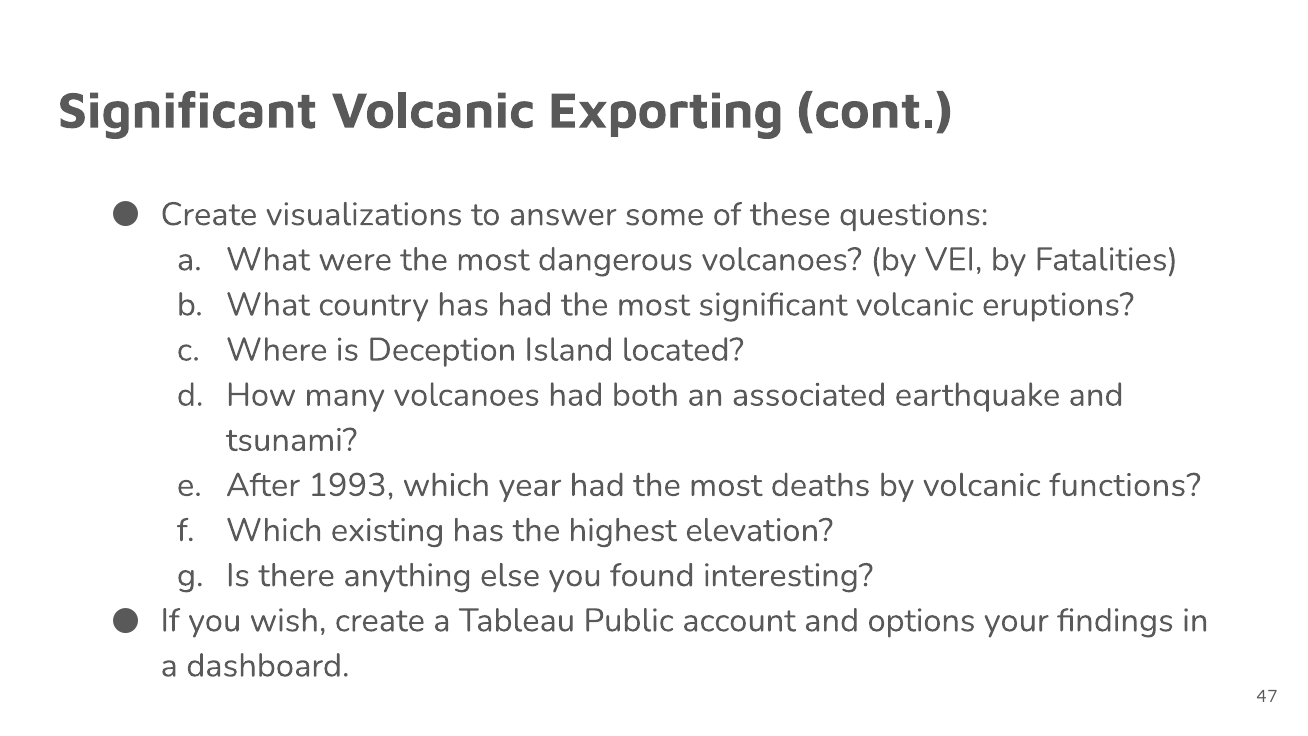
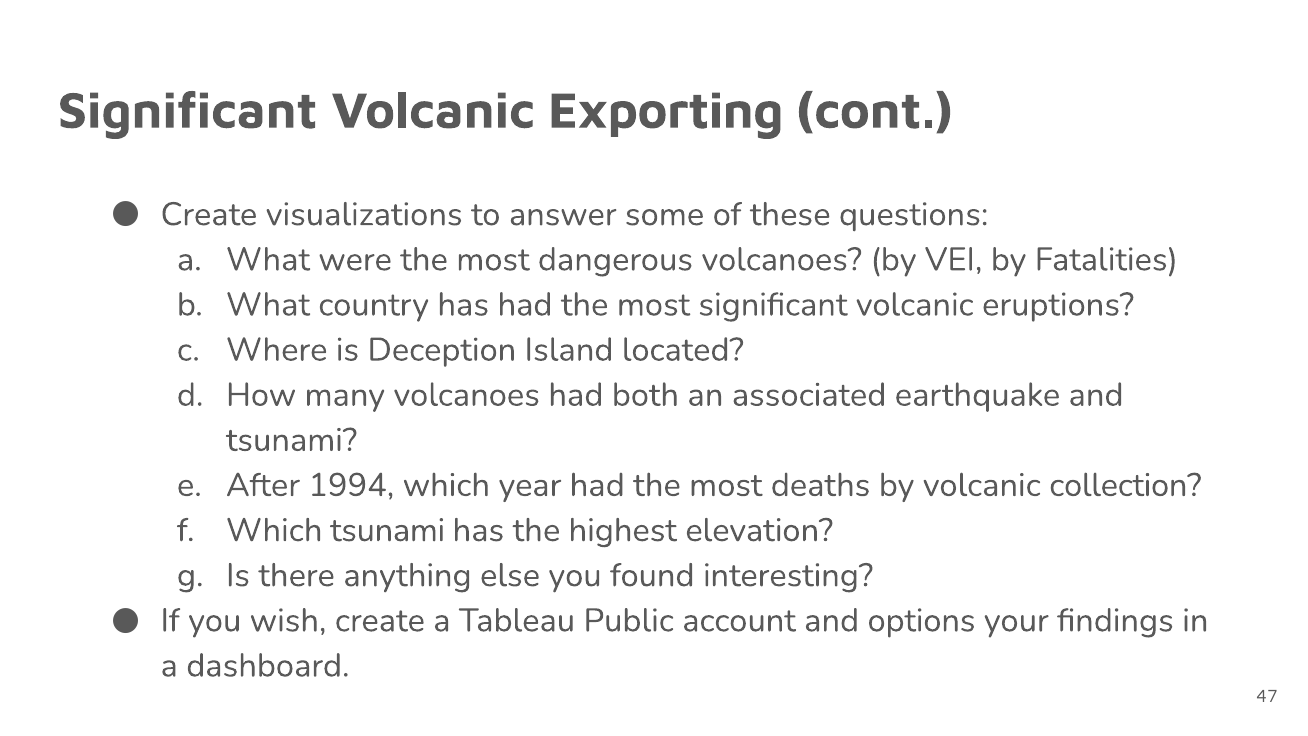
1993: 1993 -> 1994 (351, 485)
functions: functions -> collection (1125, 485)
Which existing: existing -> tsunami (388, 530)
